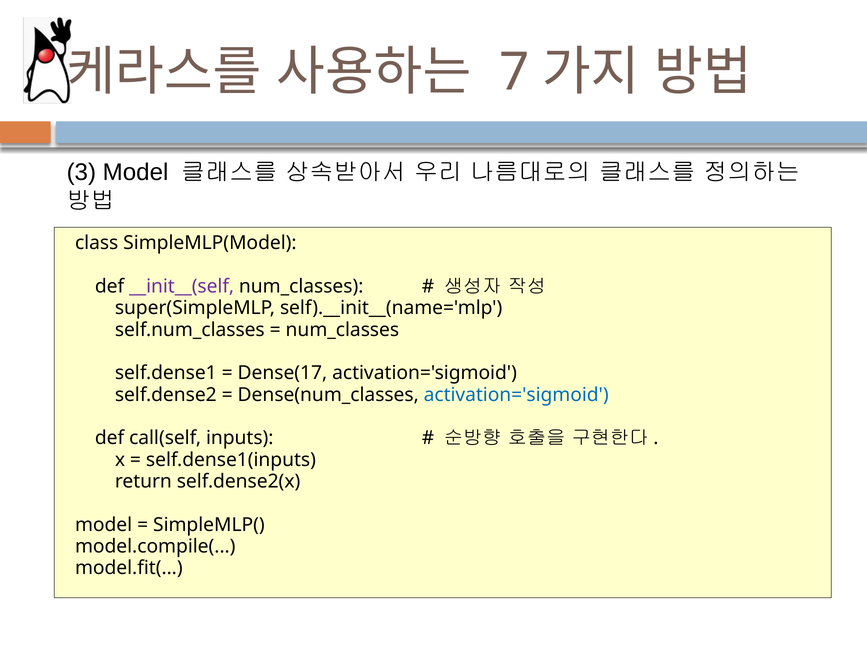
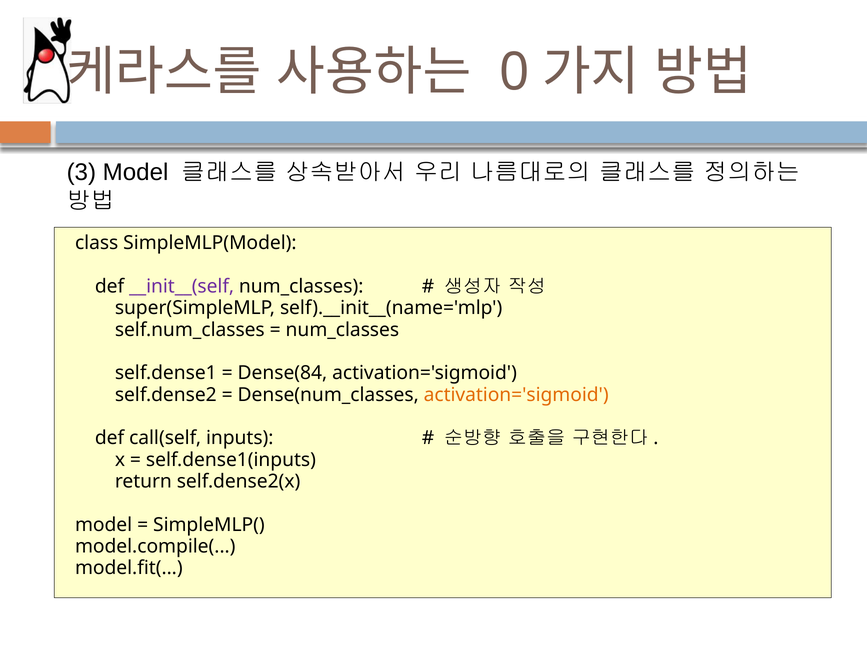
7: 7 -> 0 (514, 72)
Dense(17: Dense(17 -> Dense(84 (282, 373)
activation='sigmoid colour: blue -> orange (516, 395)
